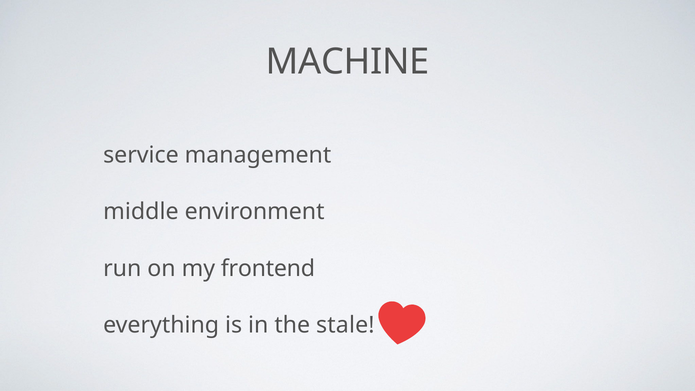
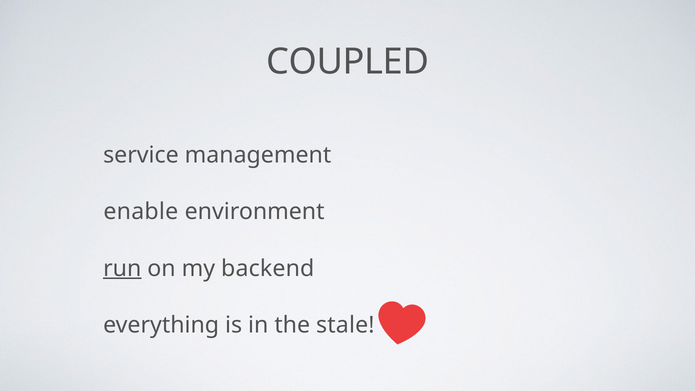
MACHINE: MACHINE -> COUPLED (348, 62)
middle: middle -> enable (141, 212)
run underline: none -> present (122, 268)
frontend: frontend -> backend (268, 268)
